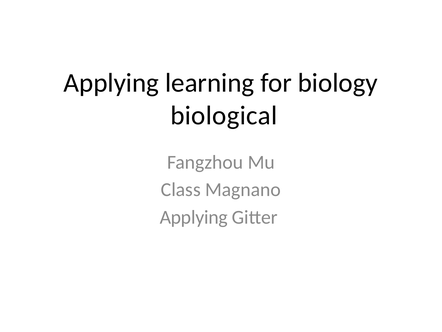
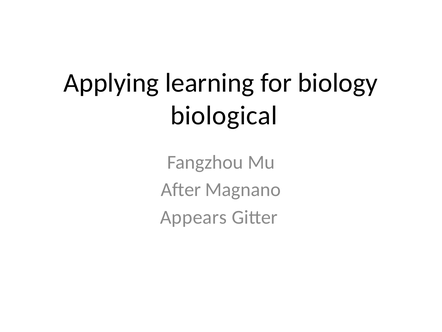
Class: Class -> After (181, 189)
Applying: Applying -> Appears (194, 217)
